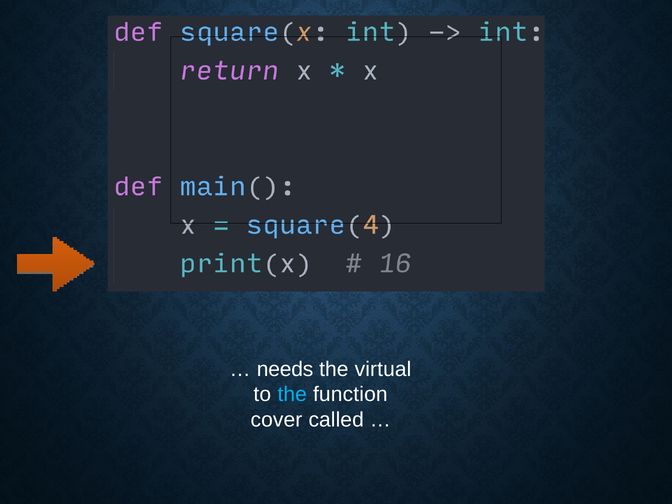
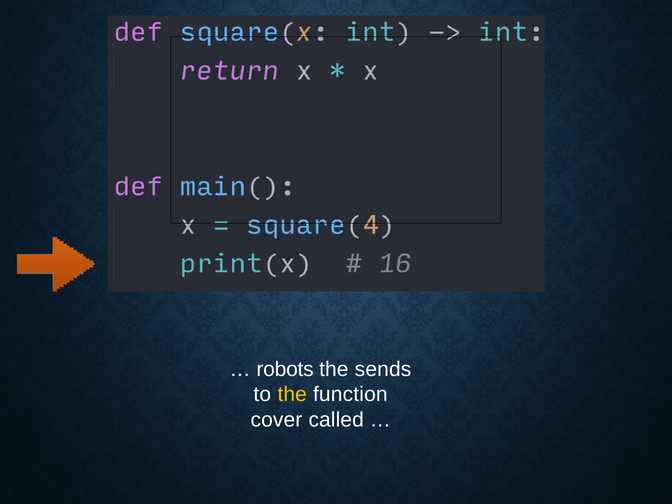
needs: needs -> robots (285, 369)
virtual: virtual -> sends (383, 369)
the colour: light blue -> yellow (292, 394)
